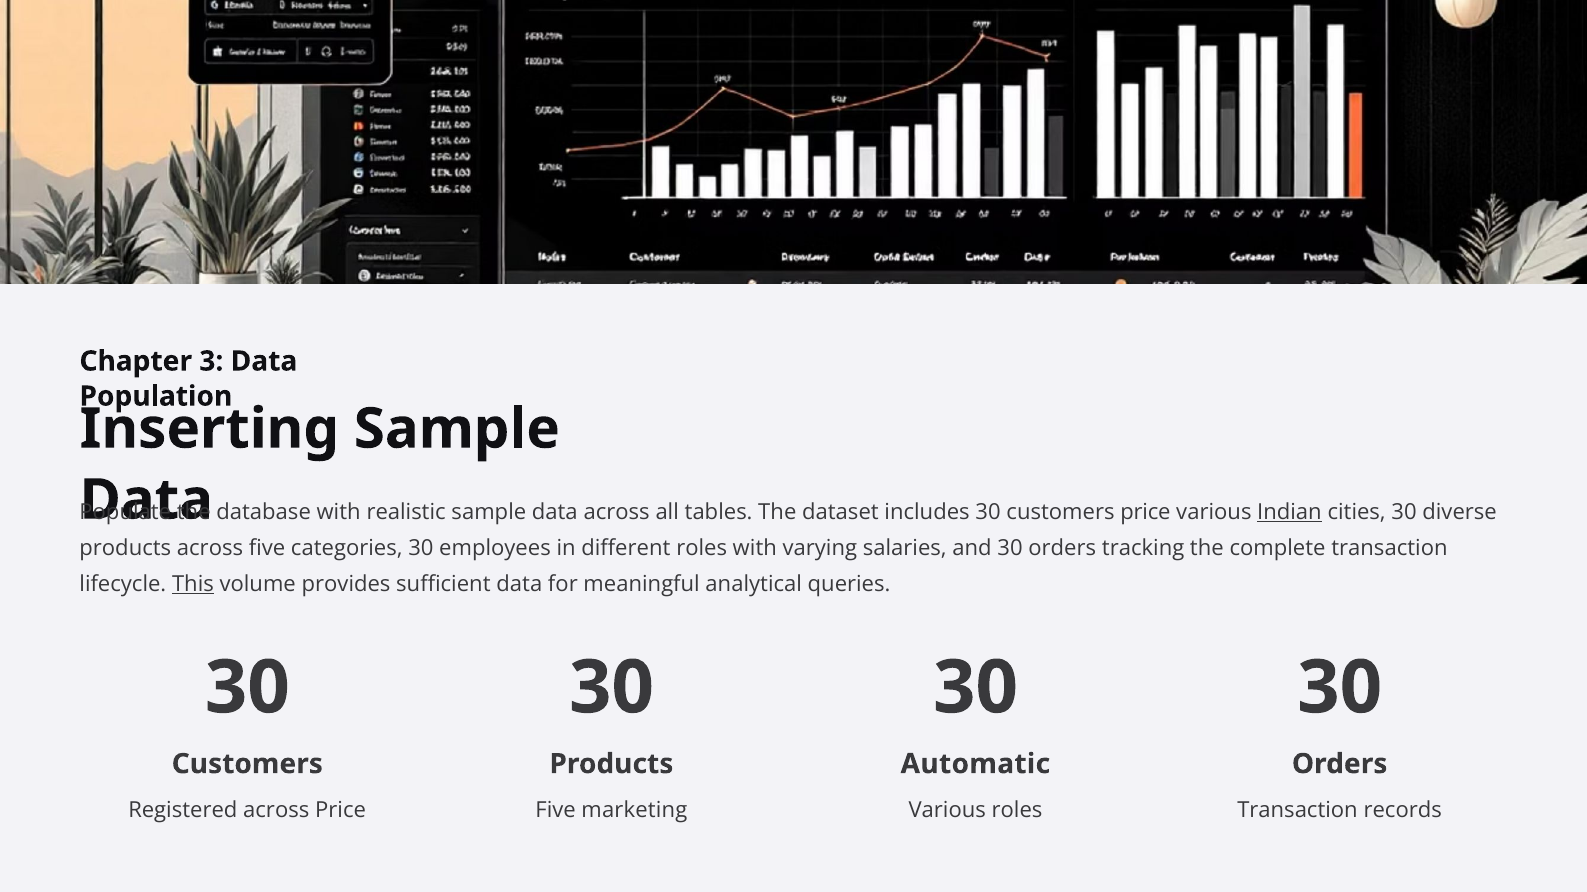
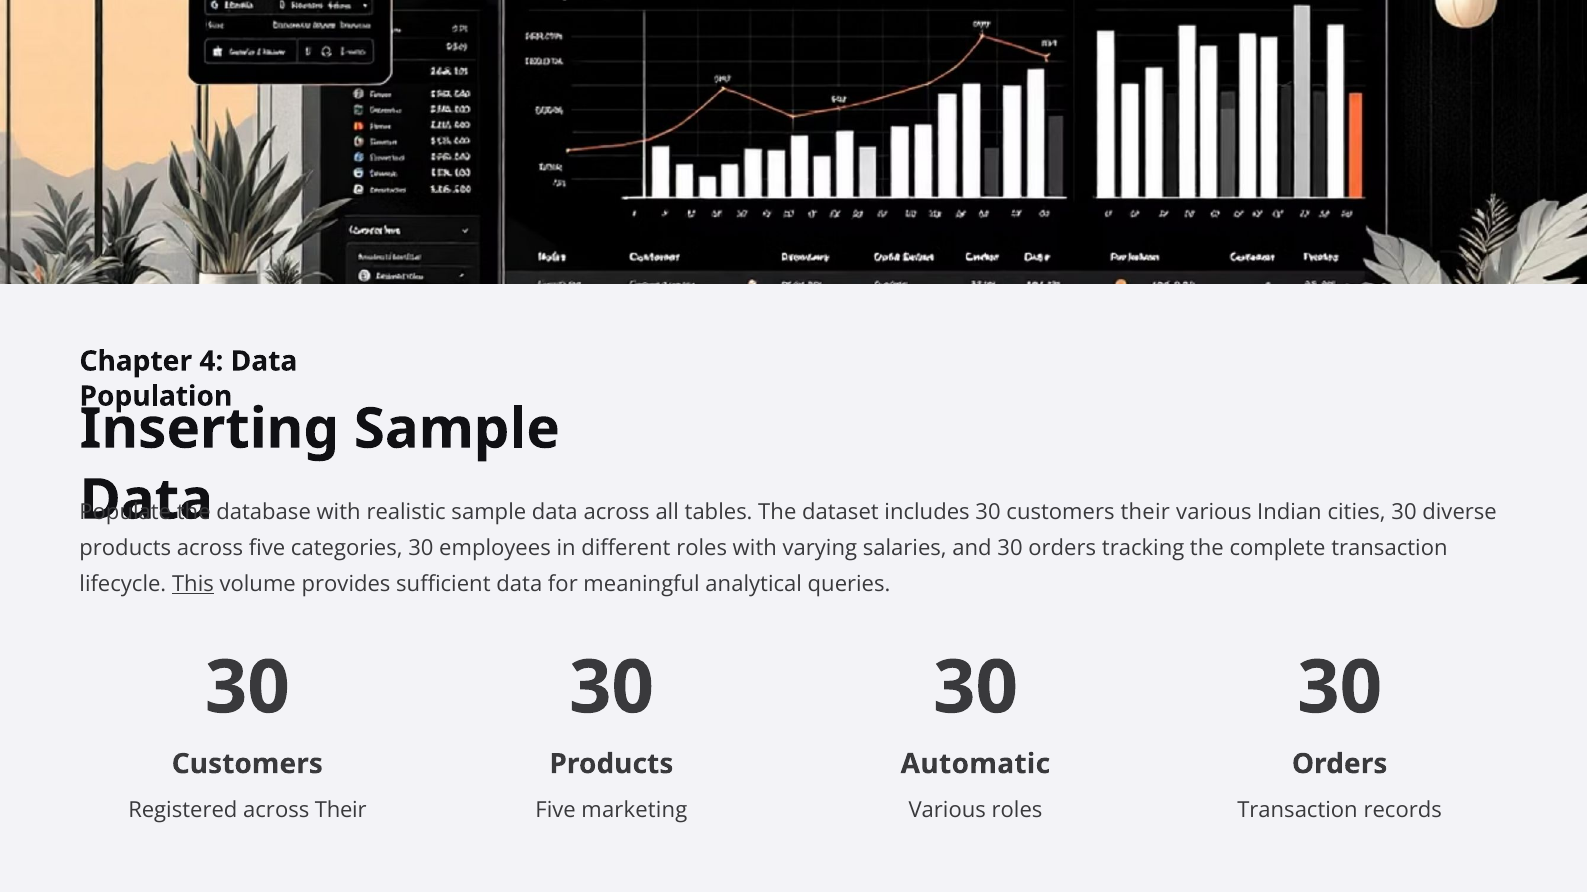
3: 3 -> 4 (211, 362)
customers price: price -> their (1145, 513)
Indian underline: present -> none (1289, 513)
across Price: Price -> Their (341, 811)
